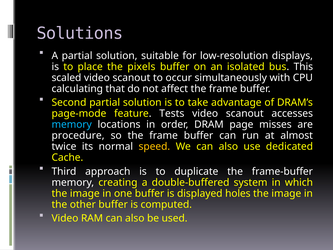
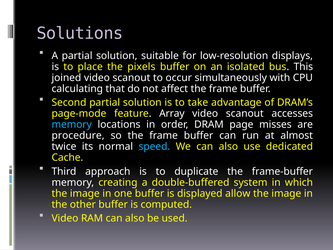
scaled: scaled -> joined (66, 78)
Tests: Tests -> Array (172, 113)
speed colour: yellow -> light blue (154, 146)
holes: holes -> allow (238, 193)
